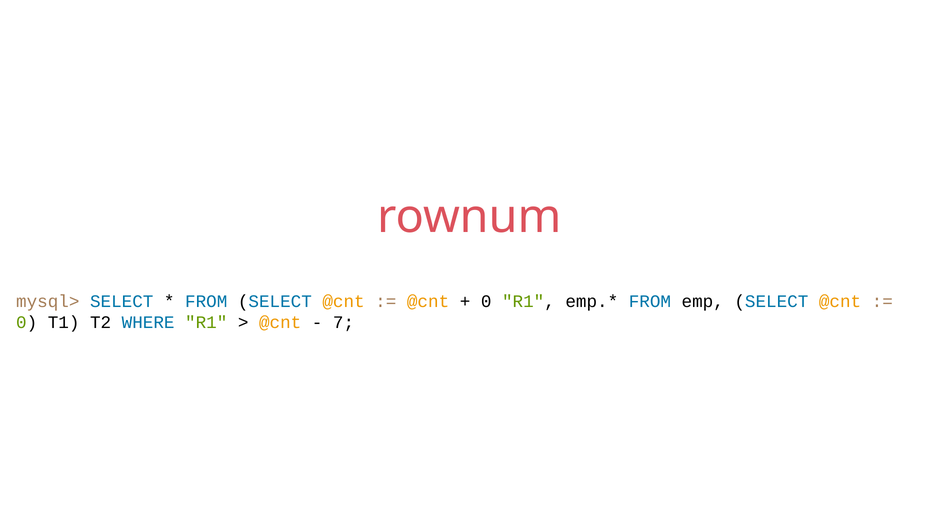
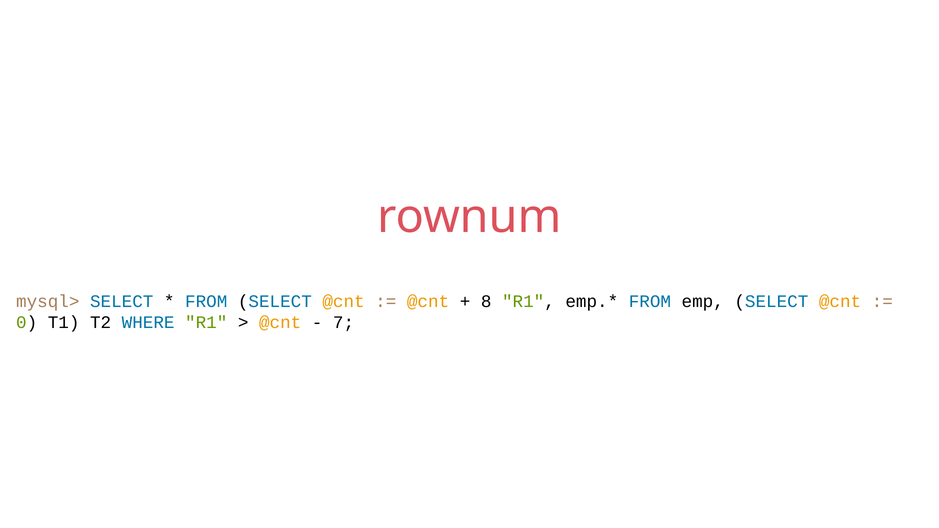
0: 0 -> 8 (486, 302)
